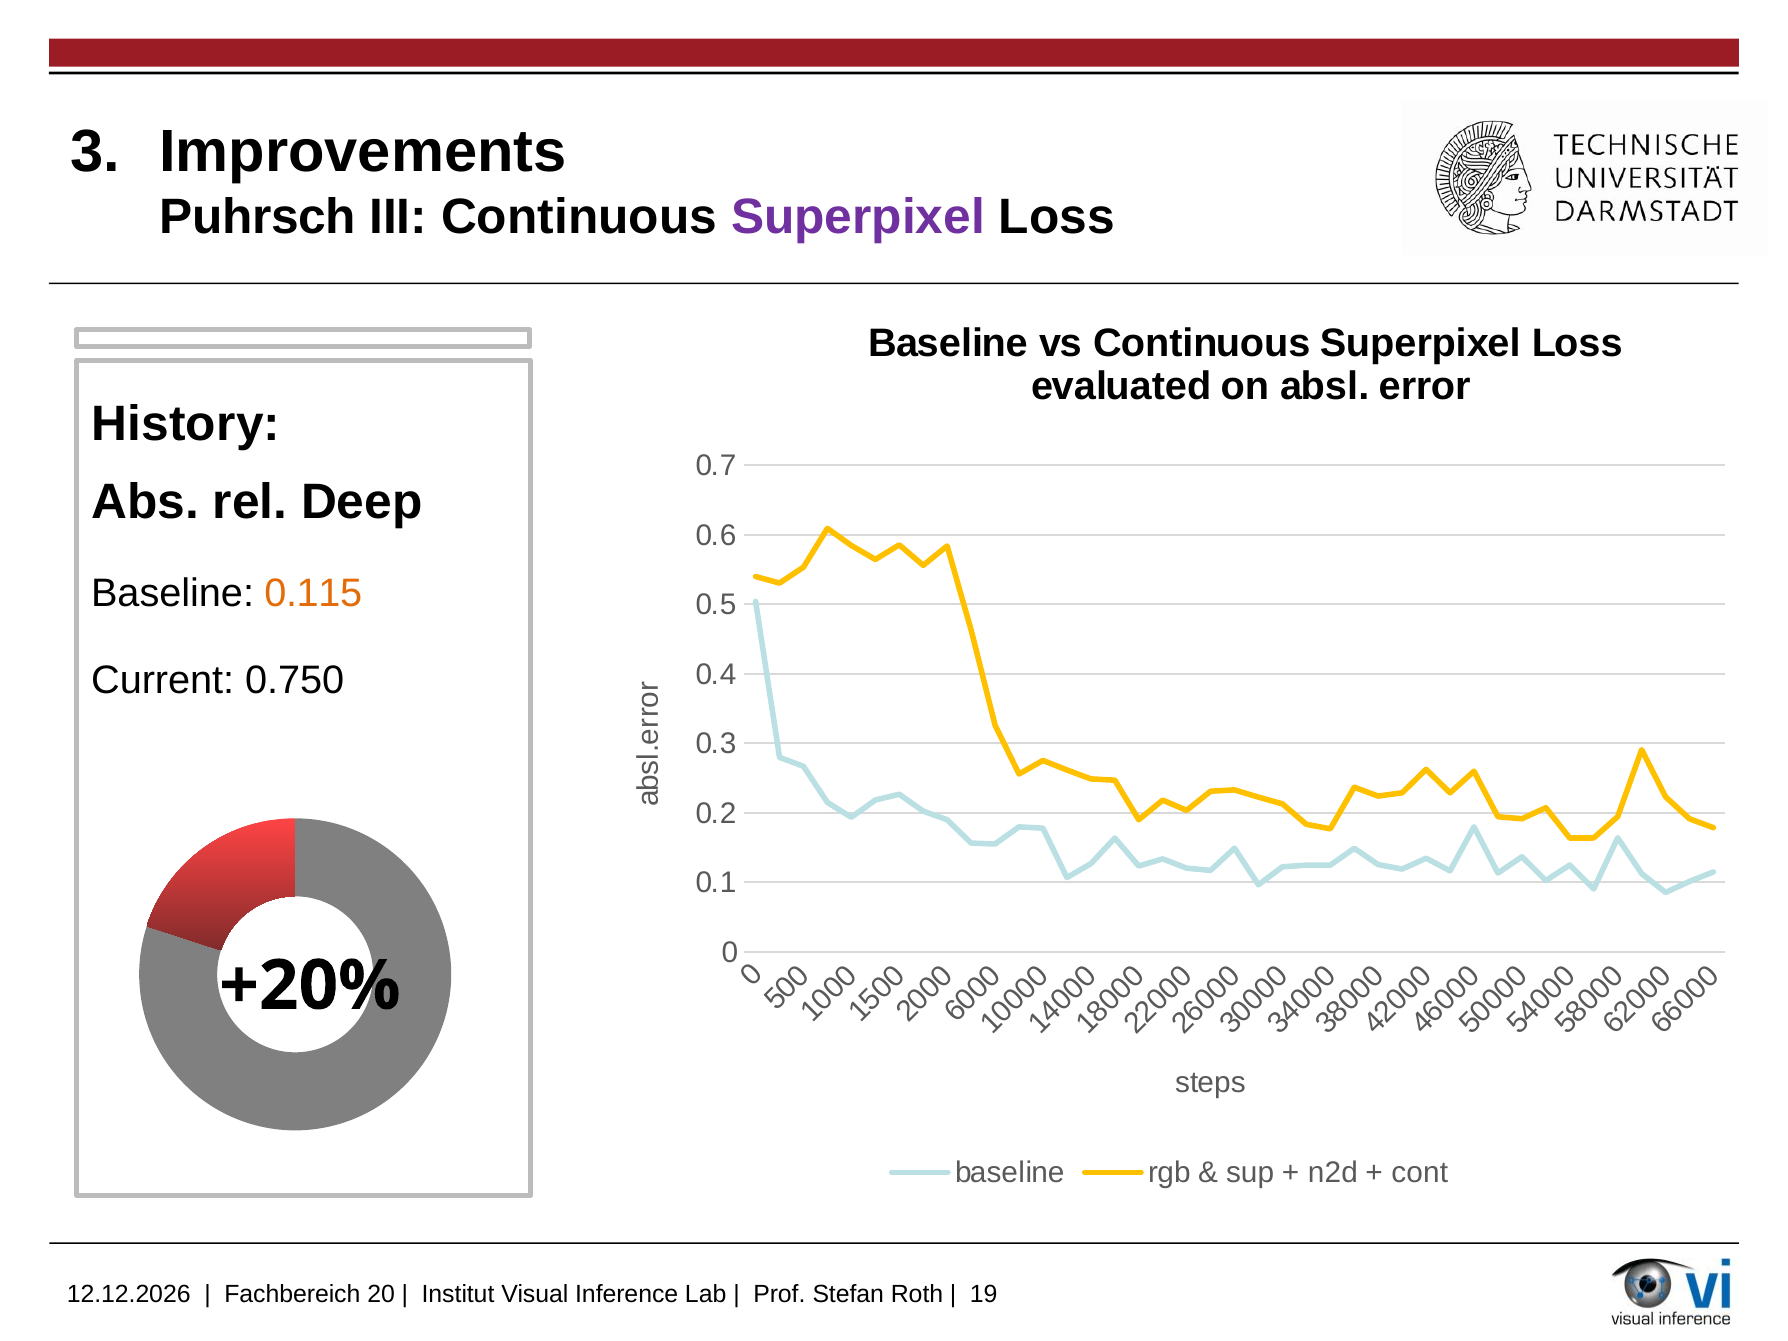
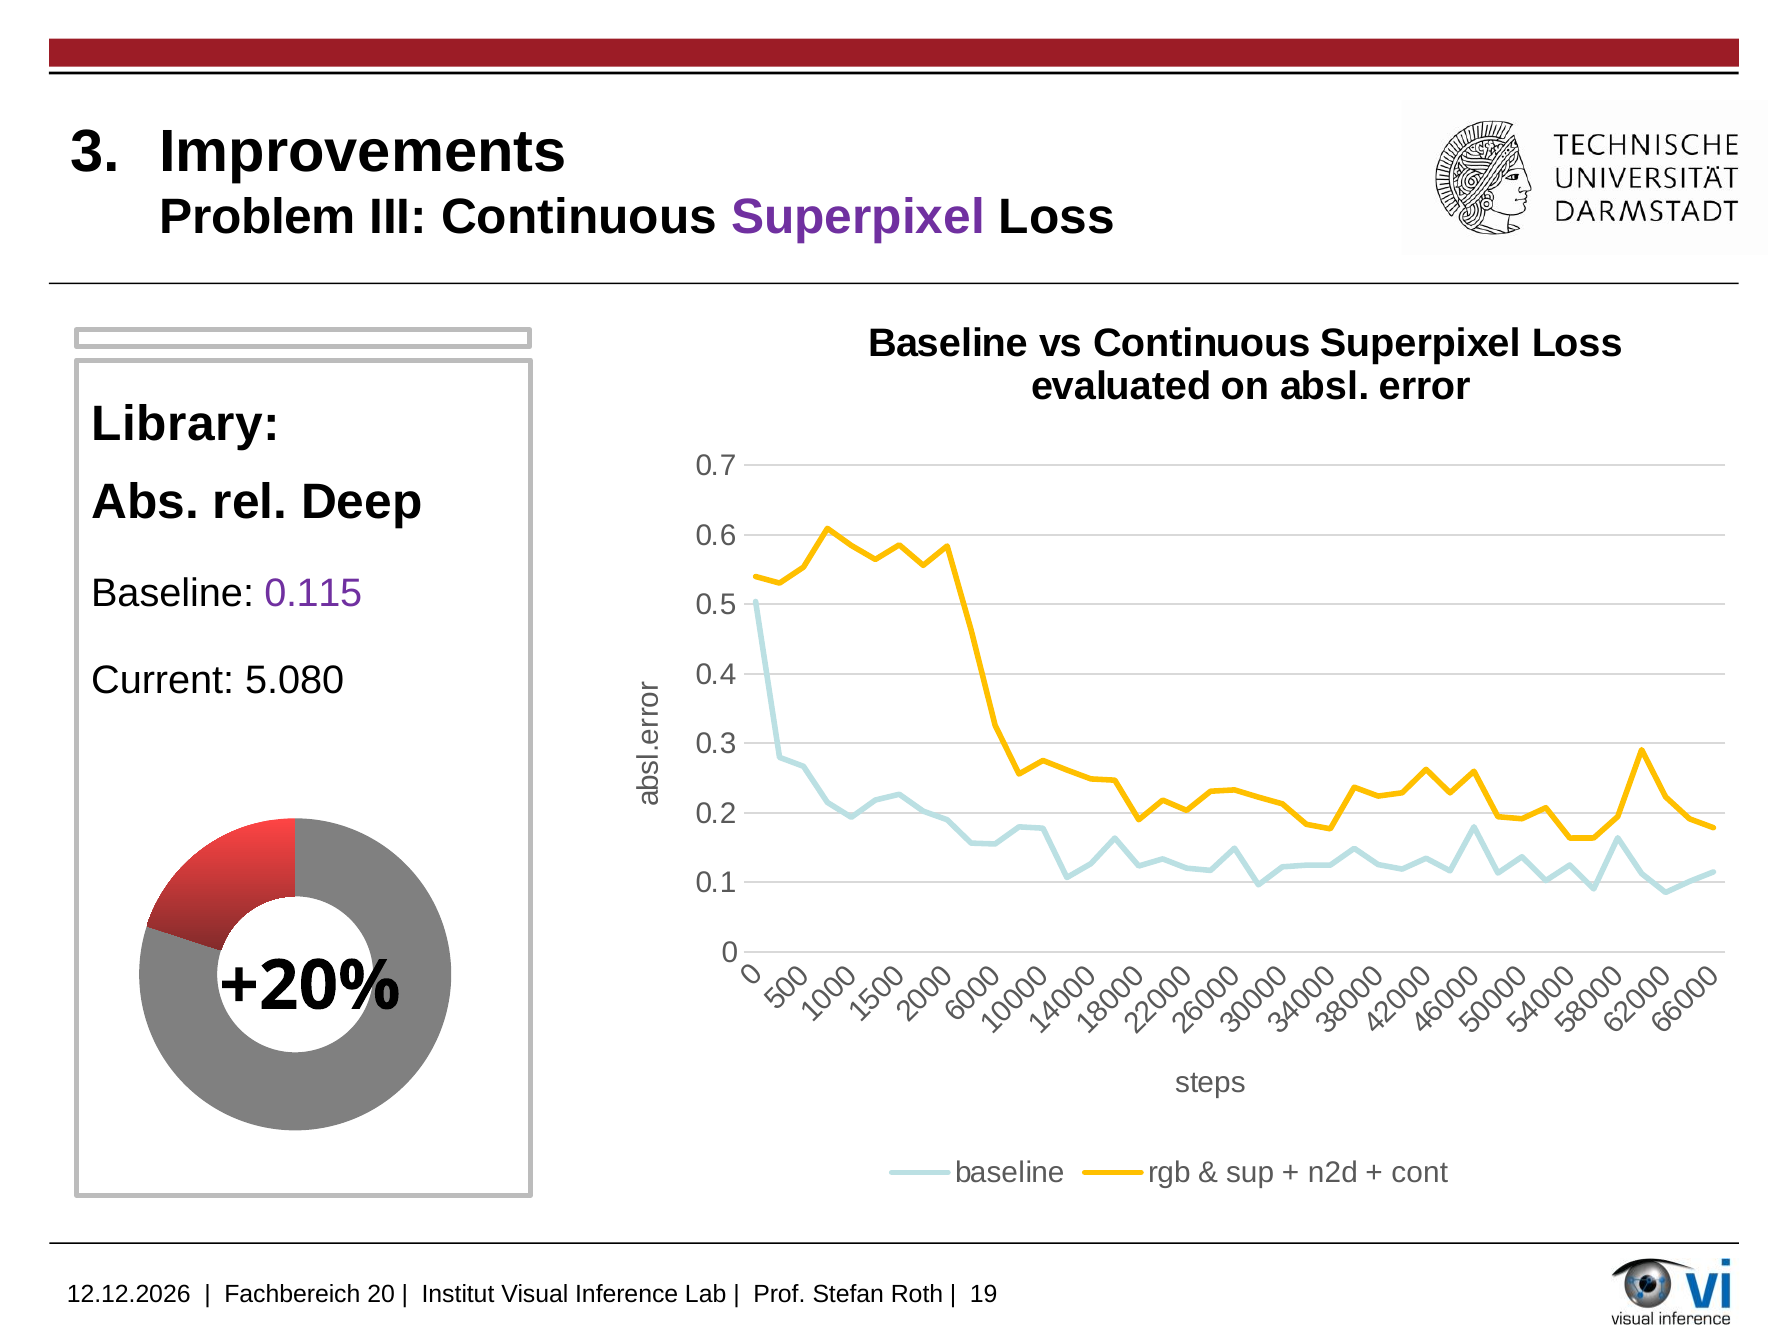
Puhrsch: Puhrsch -> Problem (258, 217)
History: History -> Library (186, 424)
0.115 colour: orange -> purple (313, 594)
0.750: 0.750 -> 5.080 (295, 681)
